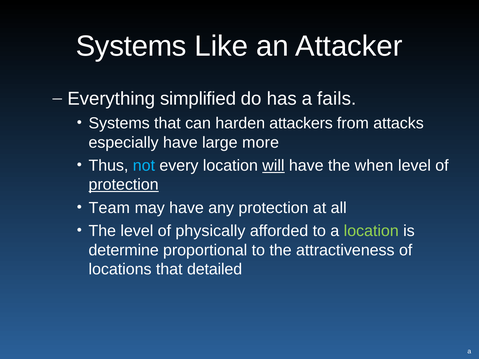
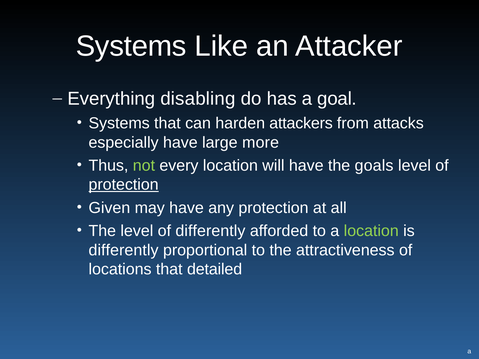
simplified: simplified -> disabling (198, 99)
fails: fails -> goal (337, 99)
not colour: light blue -> light green (144, 166)
will underline: present -> none (273, 166)
when: when -> goals (374, 166)
Team: Team -> Given (109, 208)
of physically: physically -> differently (210, 231)
determine: determine -> differently (124, 250)
